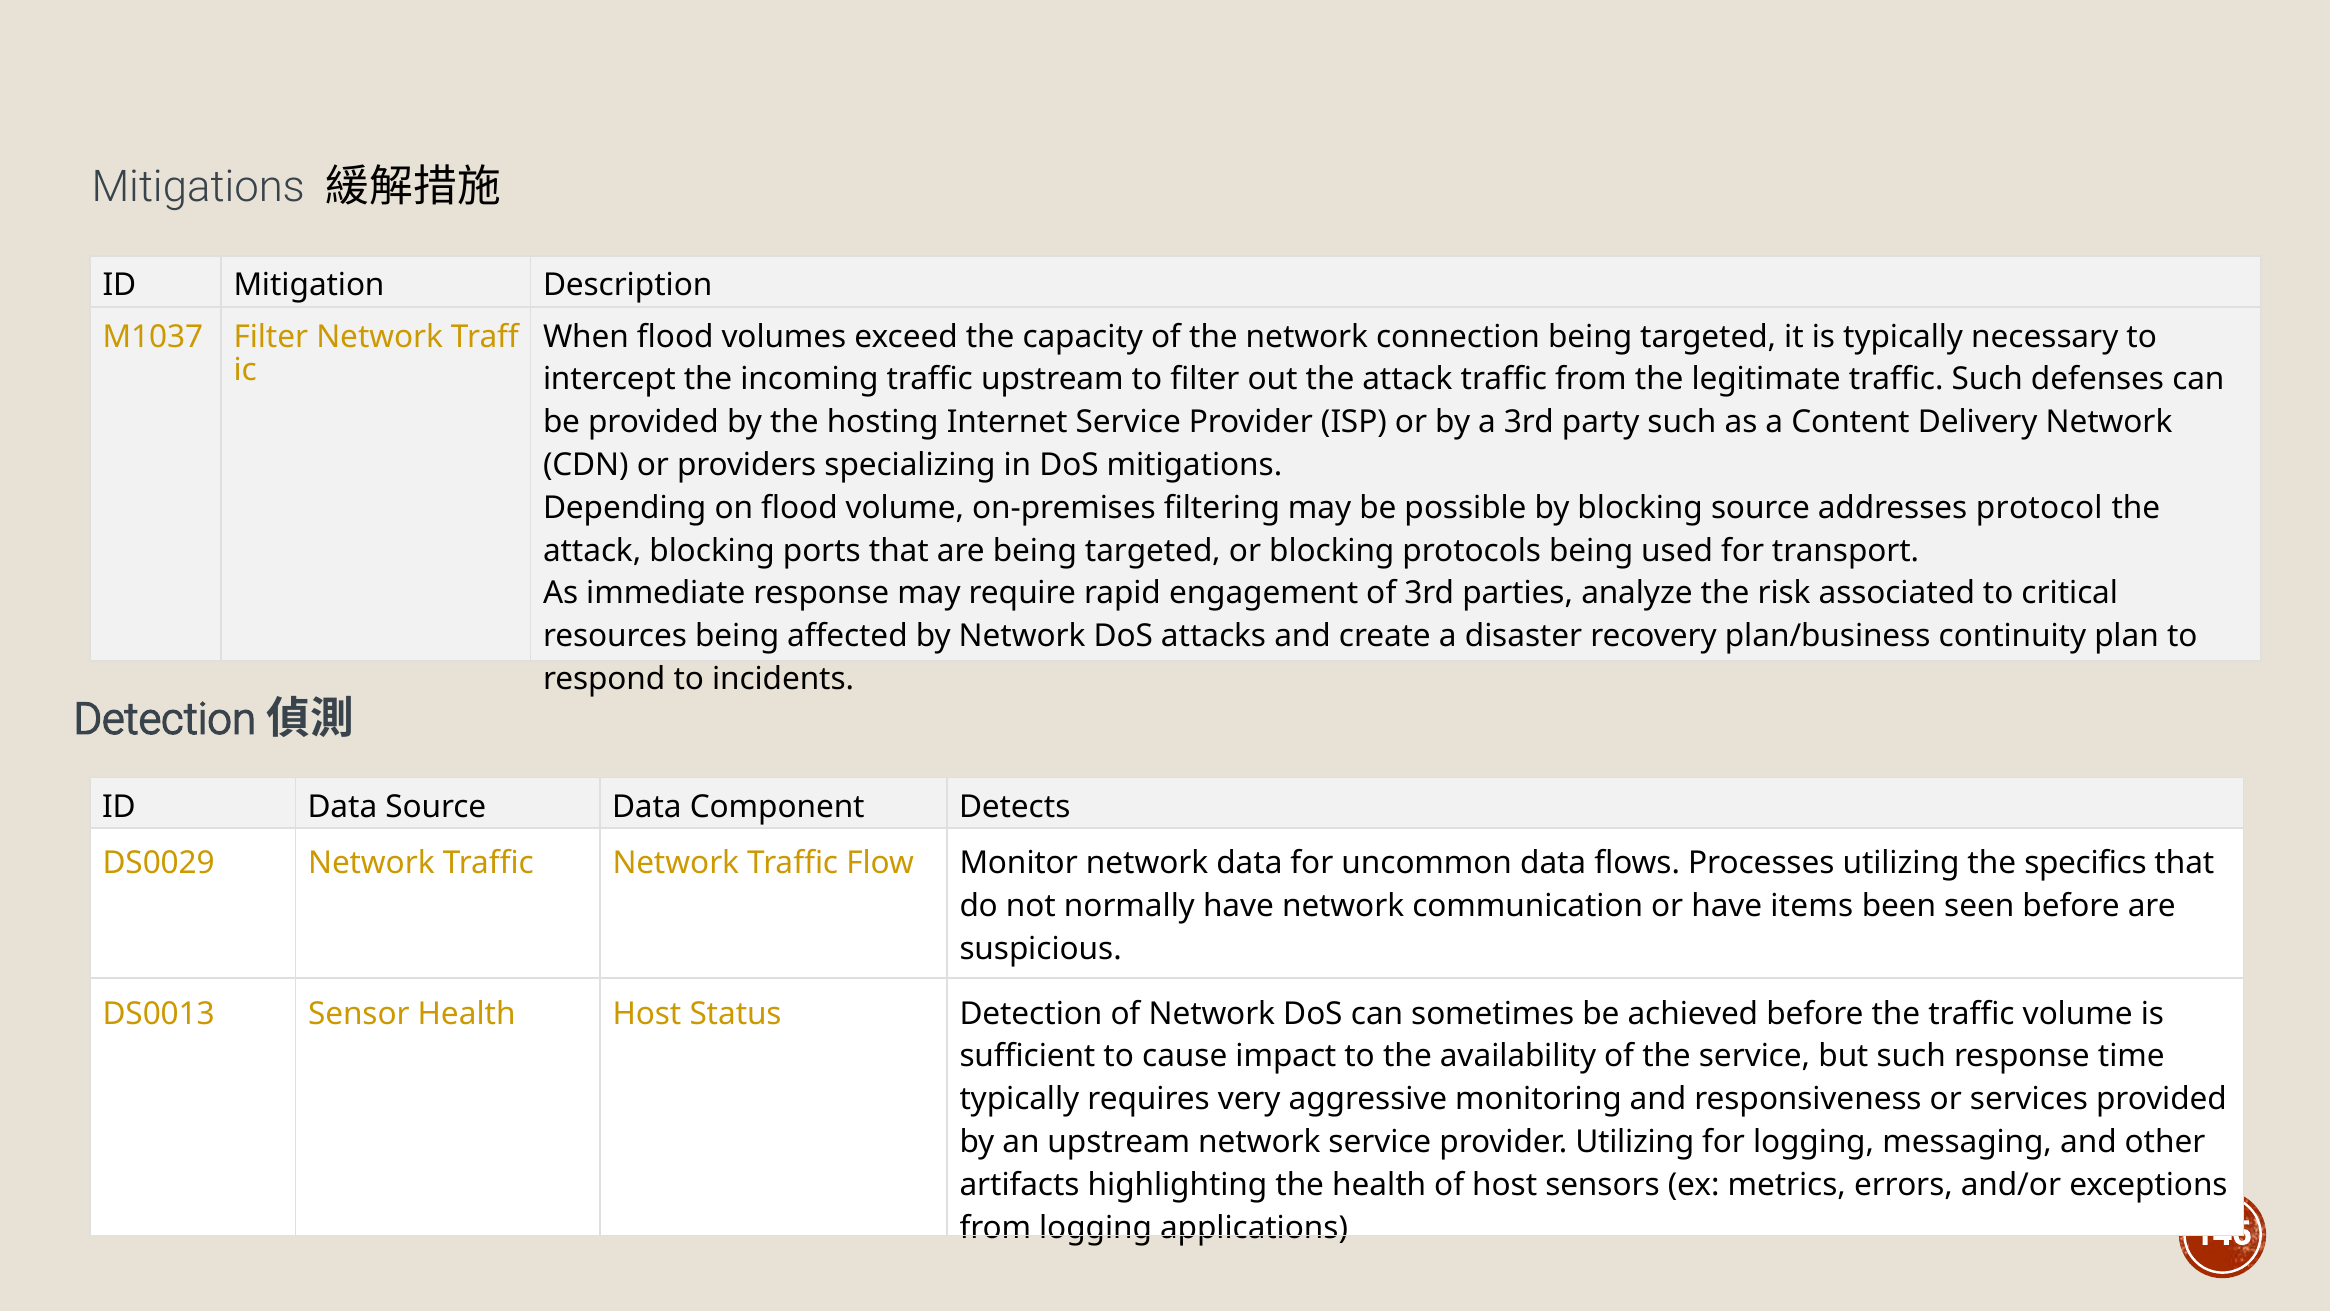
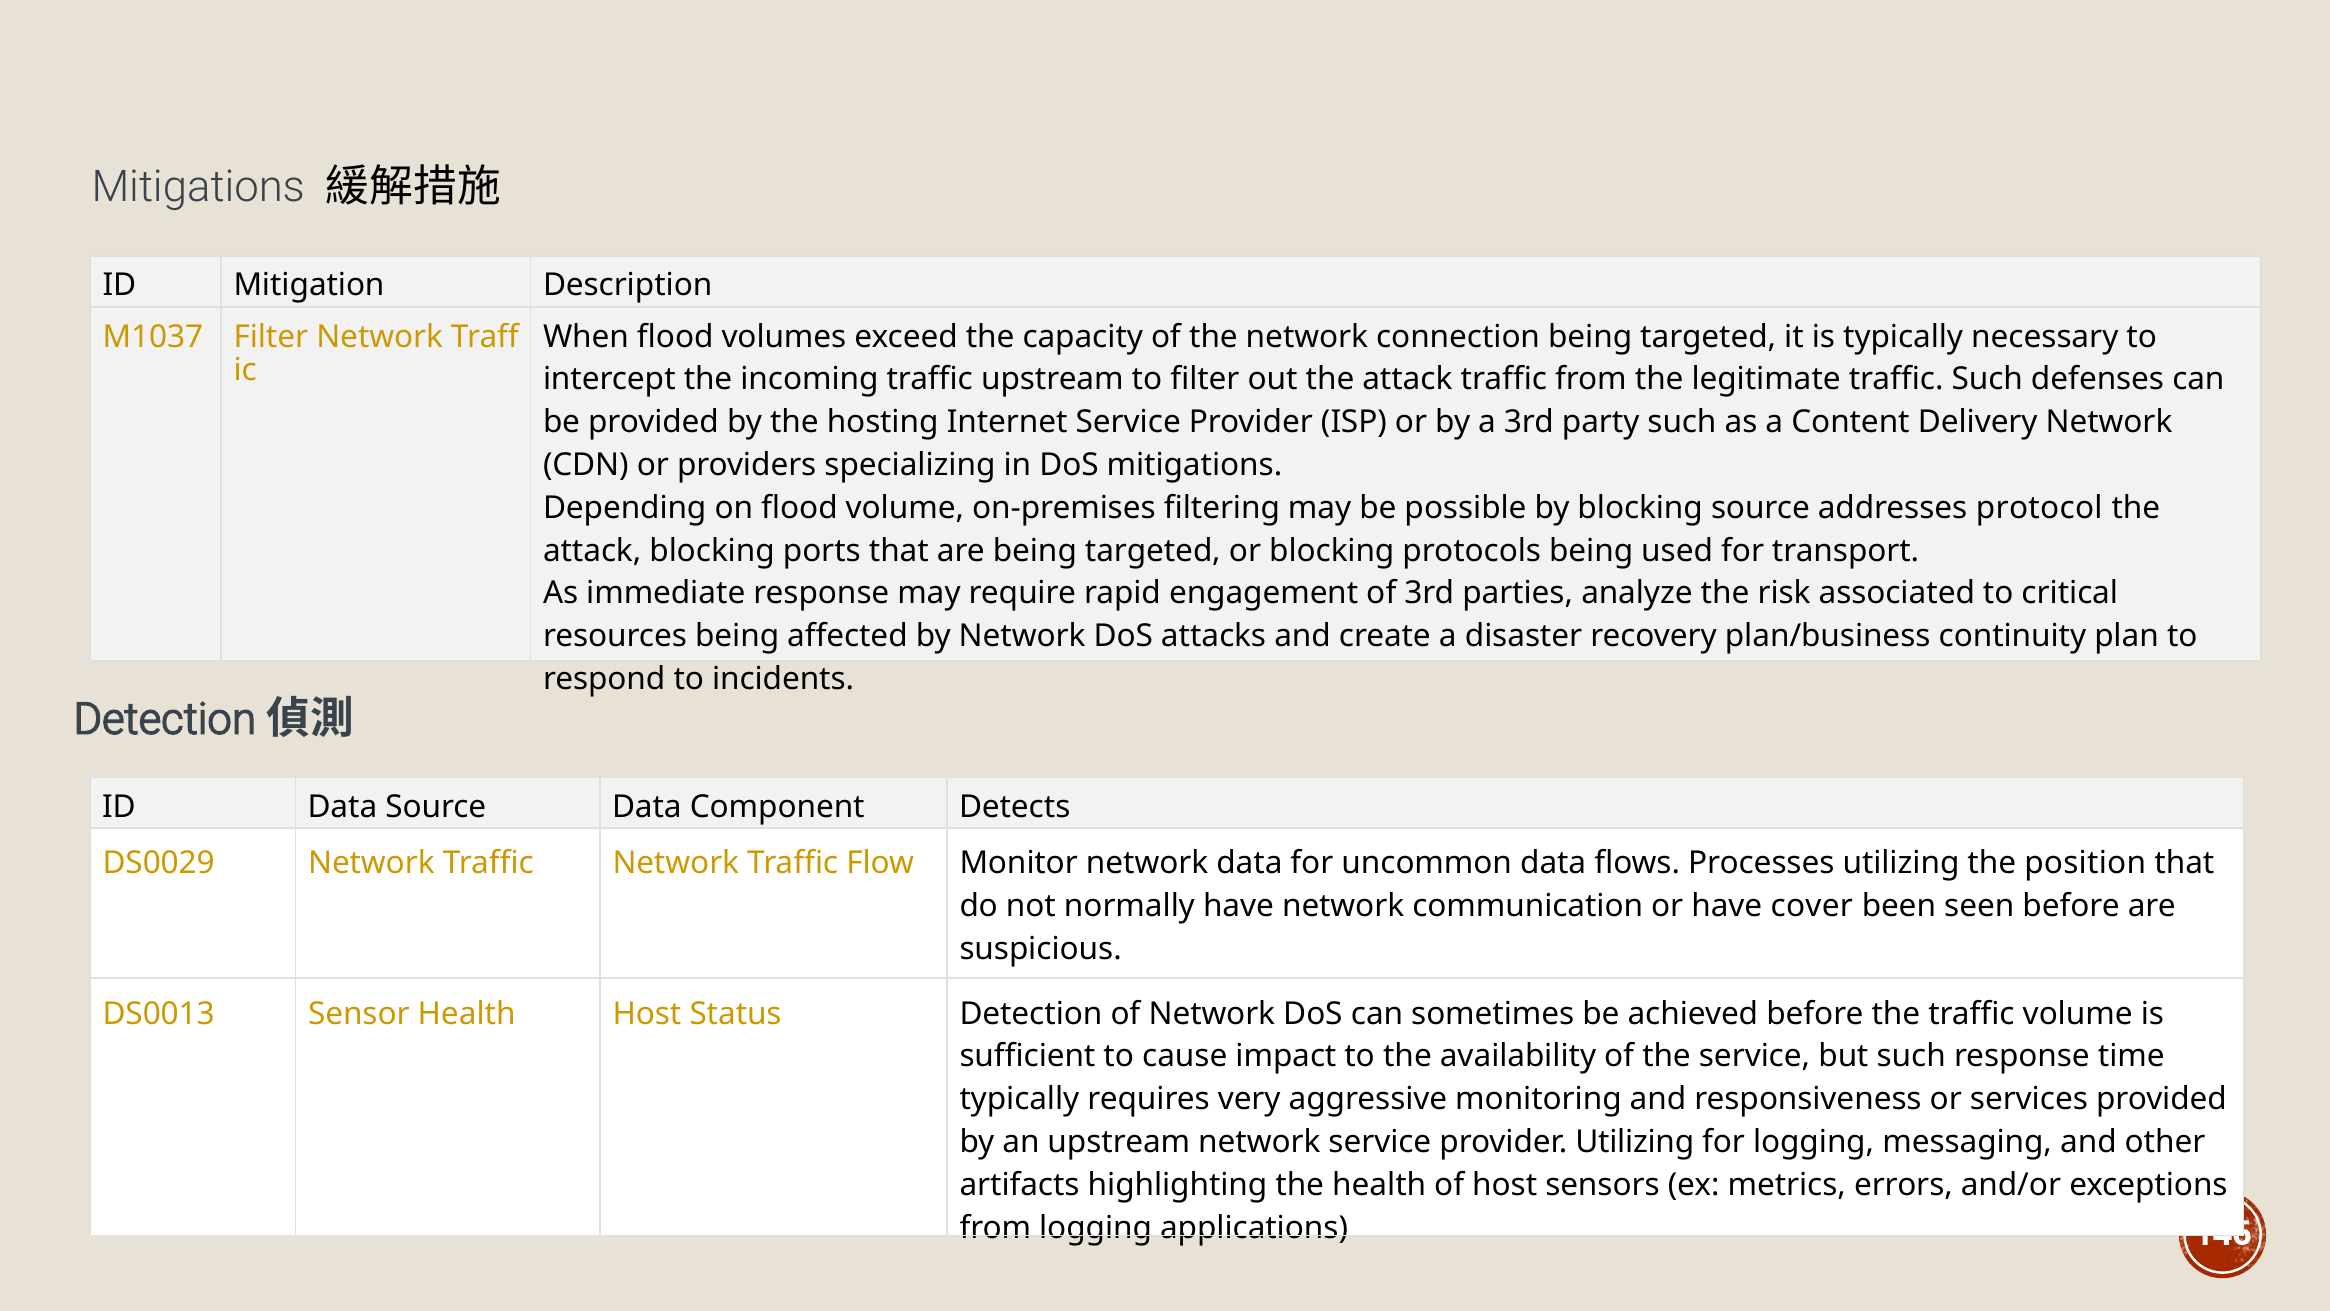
specifics: specifics -> position (2085, 863)
items: items -> cover (1812, 906)
